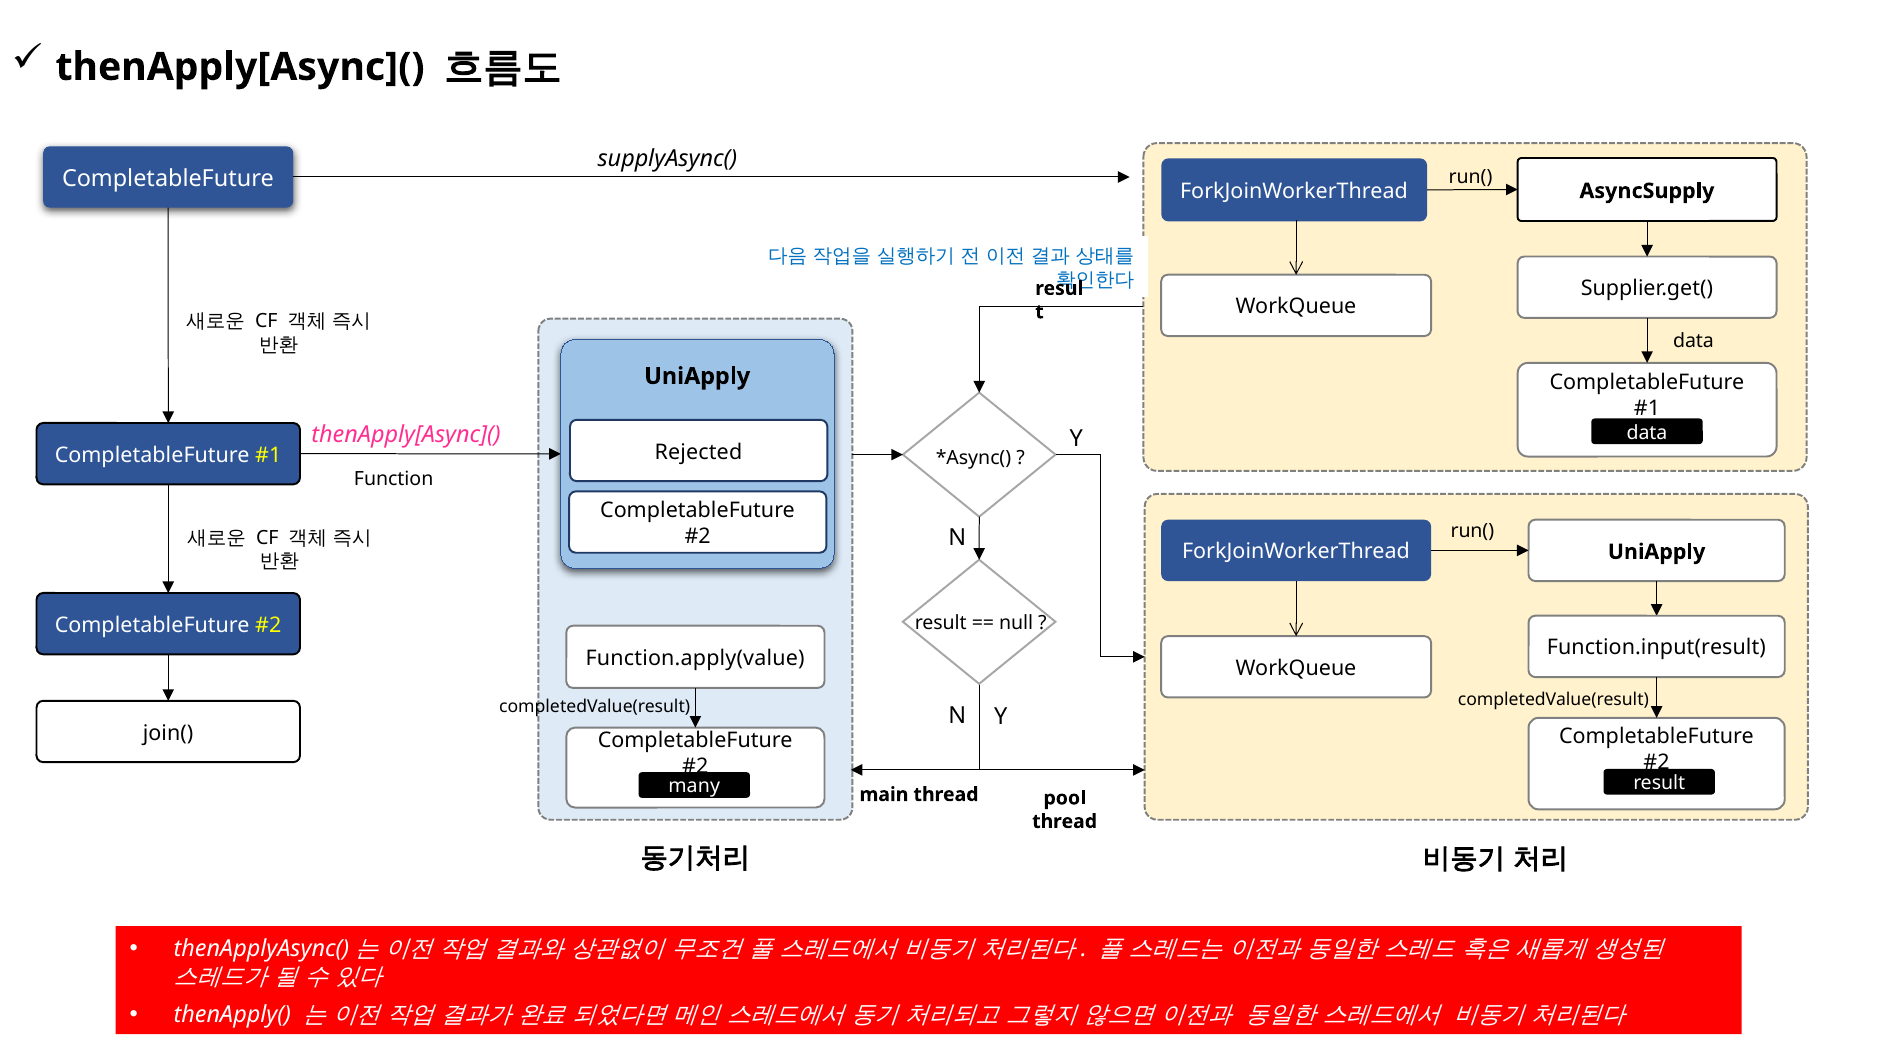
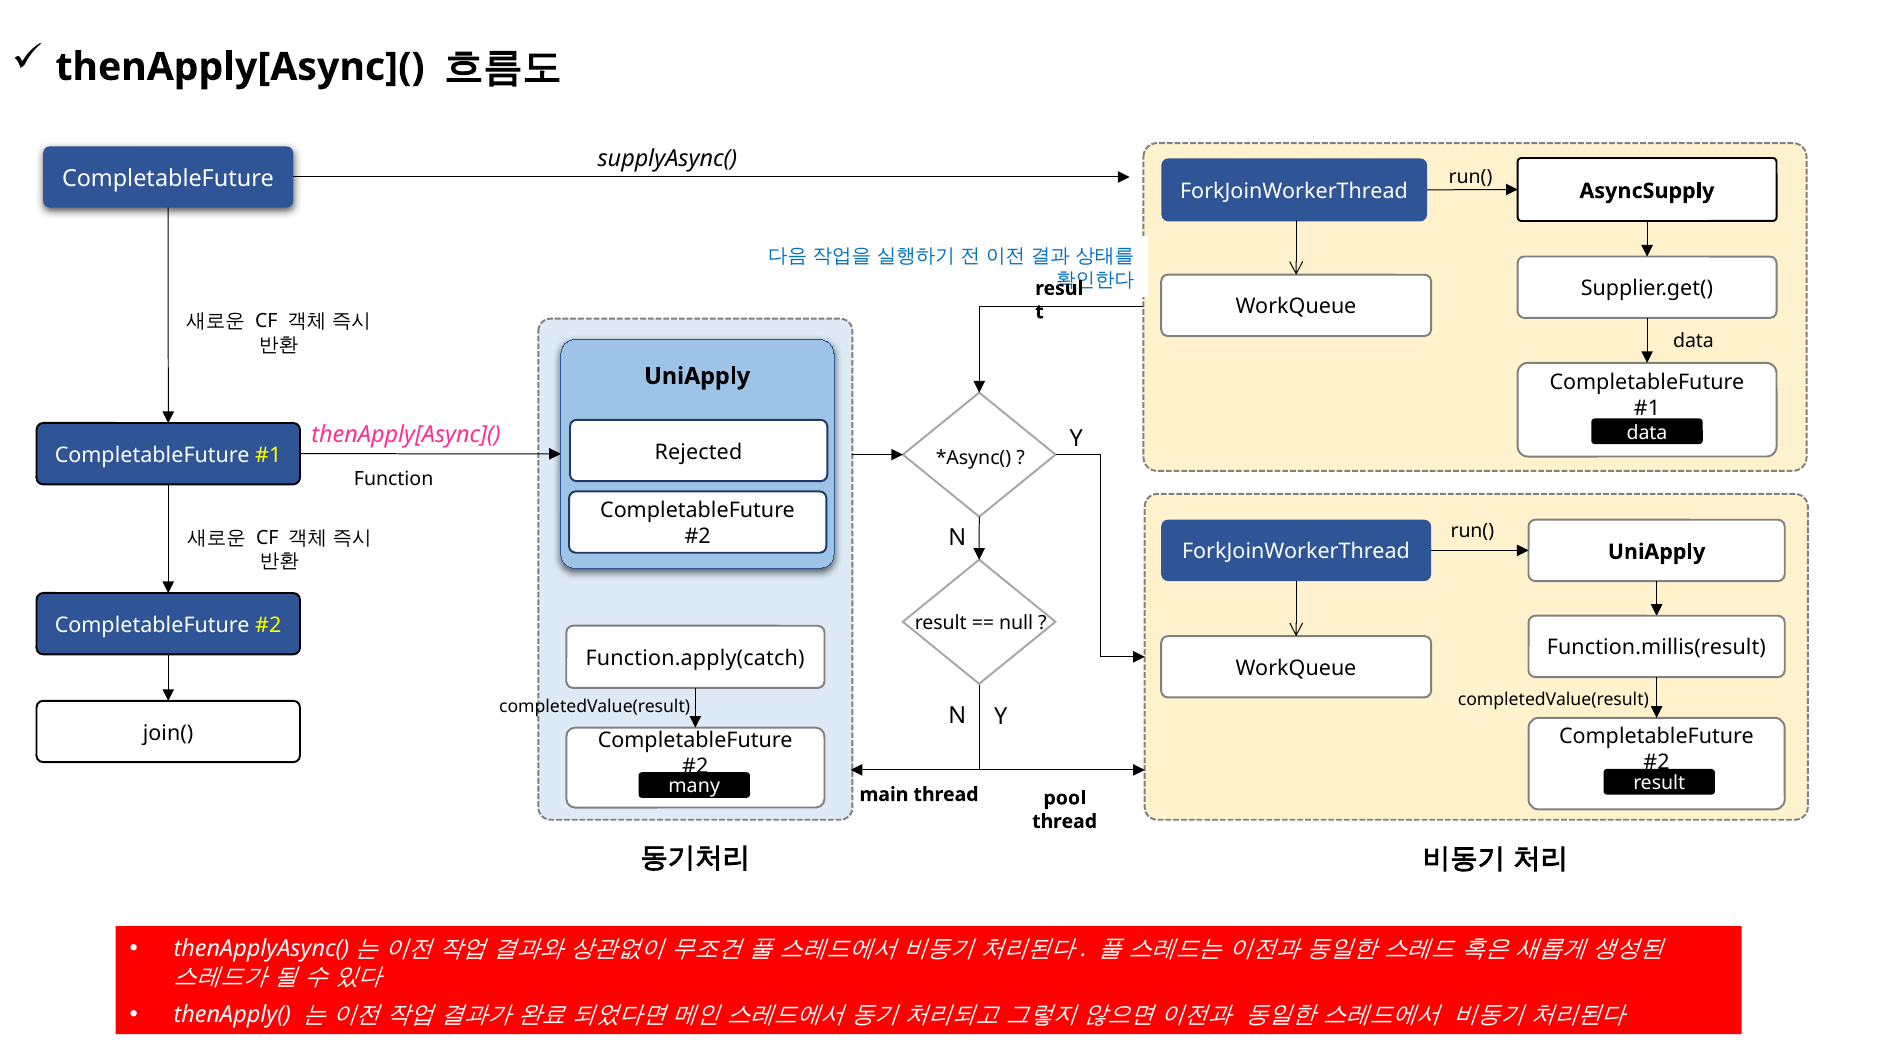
Function.input(result: Function.input(result -> Function.millis(result (1656, 648)
Function.apply(value: Function.apply(value -> Function.apply(catch (695, 658)
